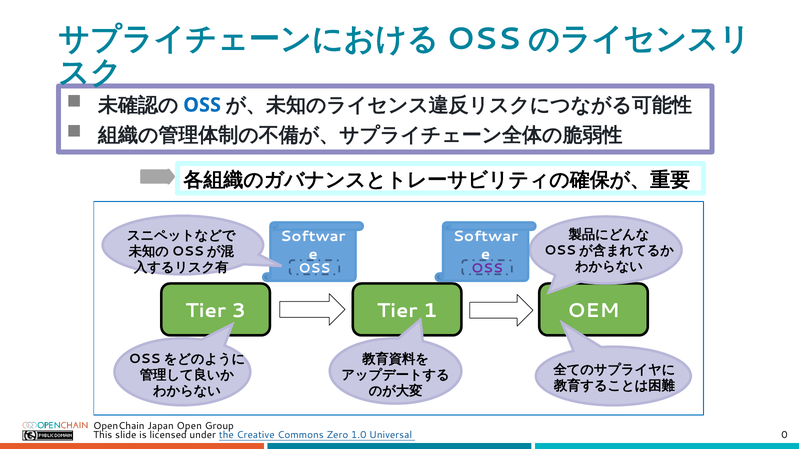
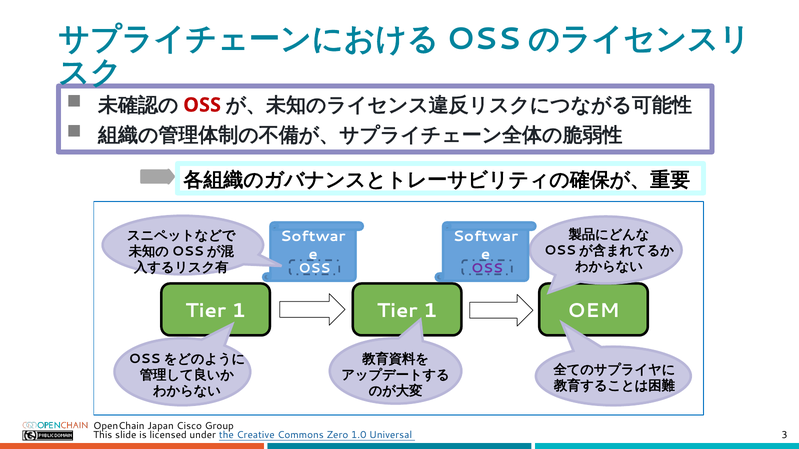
OSS colour: blue -> red (202, 105)
3: 3 -> 1 (239, 311)
Open: Open -> Cisco (189, 426)
0: 0 -> 3 (784, 436)
